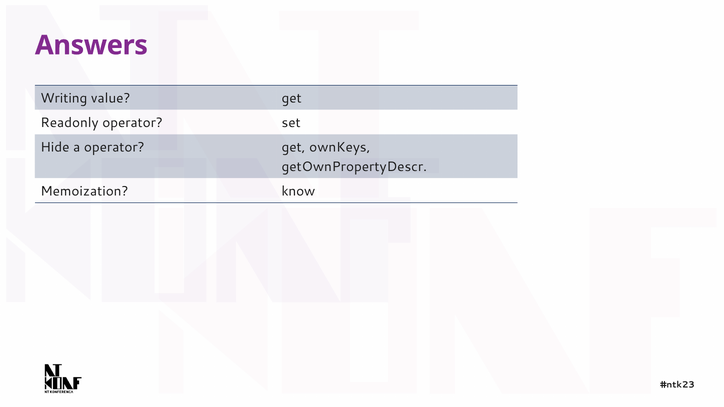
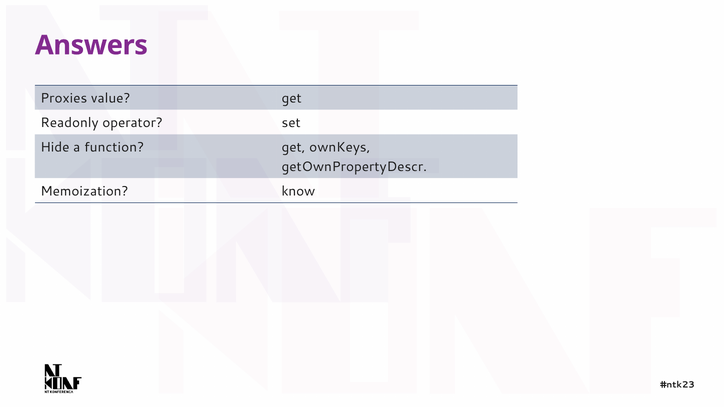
Writing: Writing -> Proxies (64, 98)
a operator: operator -> function (114, 147)
